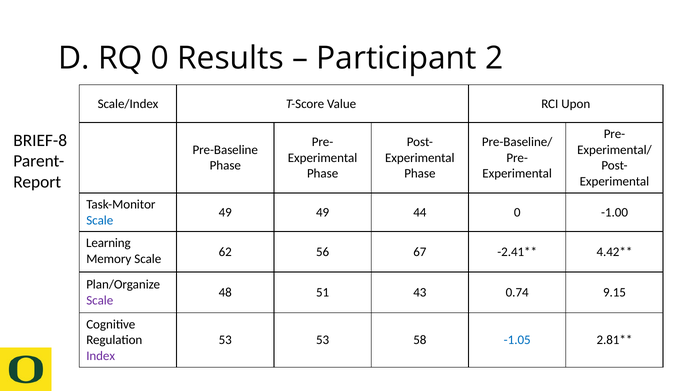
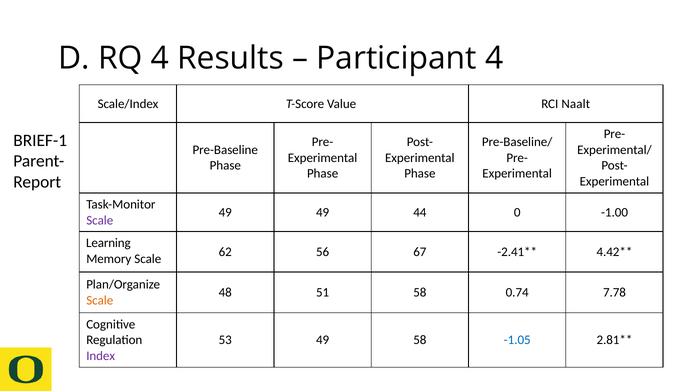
RQ 0: 0 -> 4 (160, 58)
Participant 2: 2 -> 4 (494, 58)
Upon: Upon -> Naalt (576, 104)
BRIEF-8: BRIEF-8 -> BRIEF-1 (40, 140)
Scale colour: blue -> purple (100, 220)
51 43: 43 -> 58 (420, 293)
9.15: 9.15 -> 7.78 (614, 293)
Scale colour: purple -> orange (100, 300)
53 53: 53 -> 49 (323, 340)
